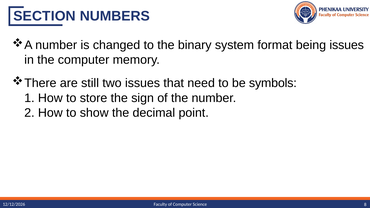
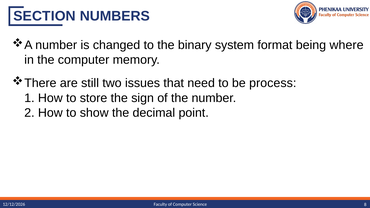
being issues: issues -> where (347, 45)
symbols: symbols -> process (273, 83)
